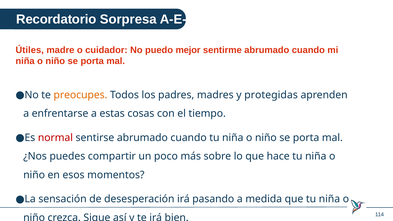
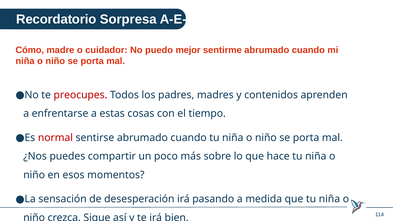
Útiles: Útiles -> Cómo (30, 50)
preocupes colour: orange -> red (80, 95)
protegidas: protegidas -> contenidos (271, 95)
